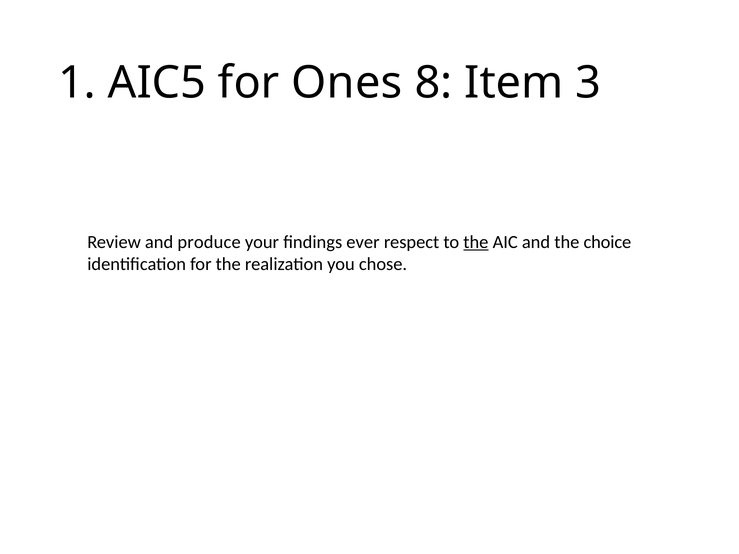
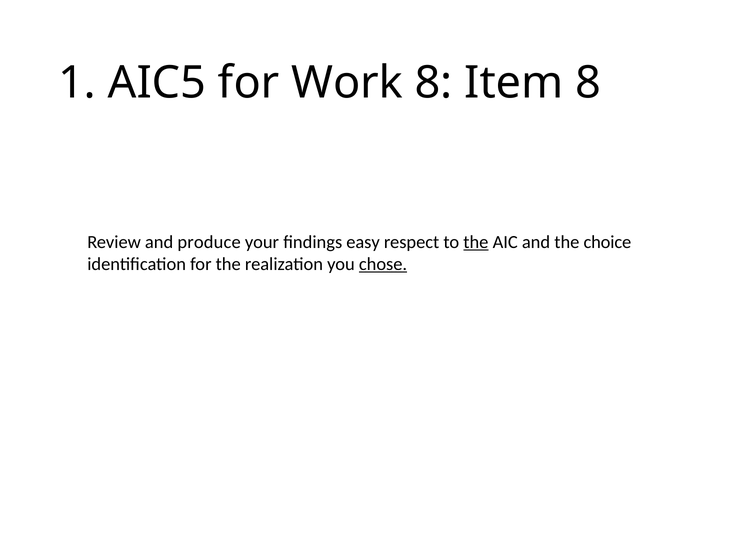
Ones: Ones -> Work (347, 83)
Item 3: 3 -> 8 (588, 83)
ever: ever -> easy (363, 242)
chose underline: none -> present (383, 264)
